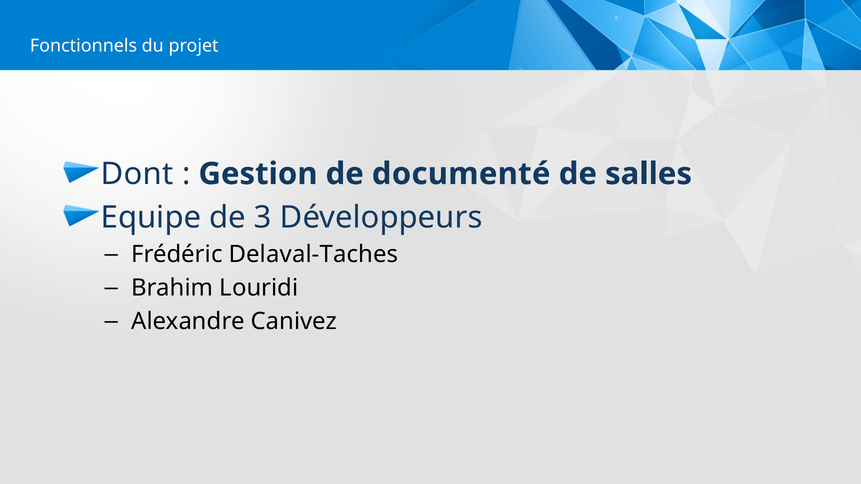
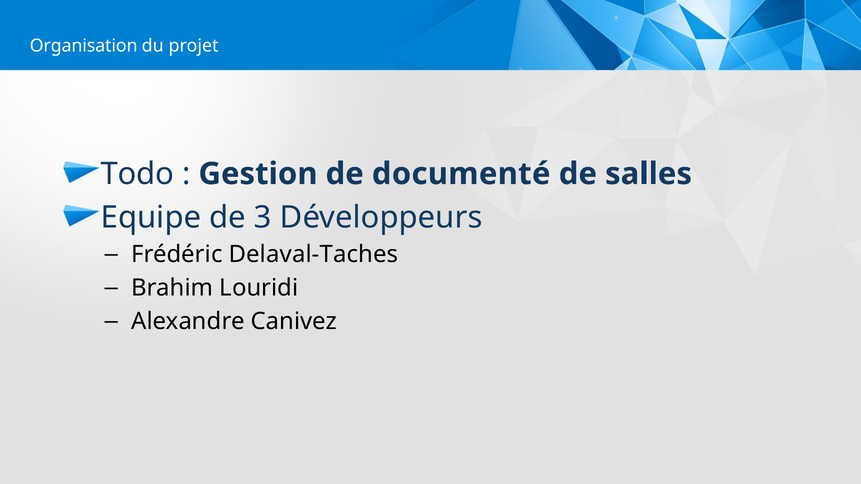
Fonctionnels: Fonctionnels -> Organisation (84, 46)
Dont: Dont -> Todo (138, 174)
